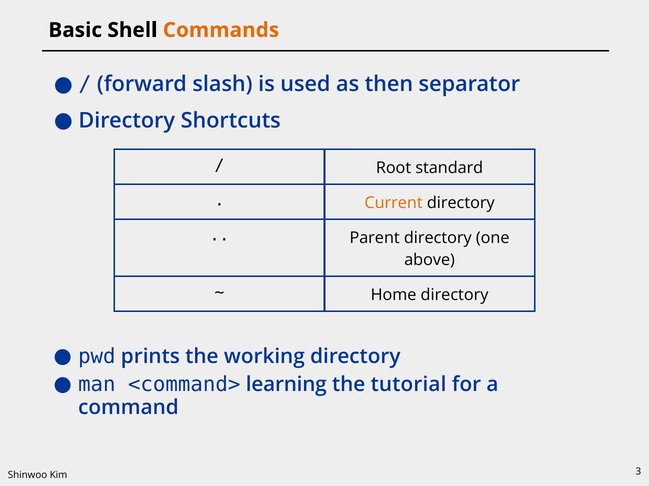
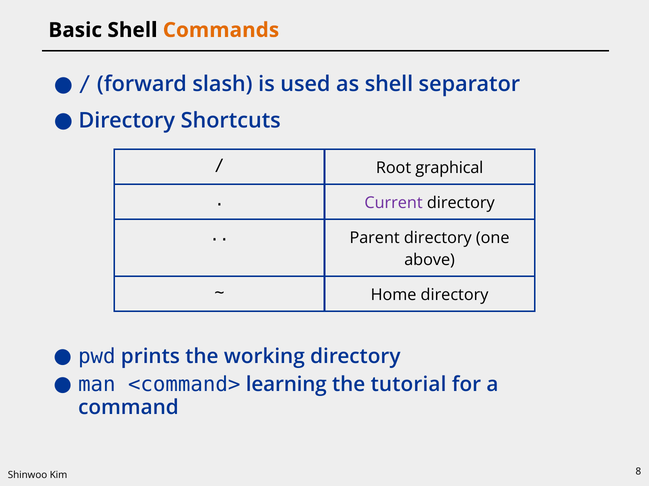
as then: then -> shell (389, 84)
standard: standard -> graphical (449, 168)
Current colour: orange -> purple (394, 203)
3: 3 -> 8 (638, 472)
